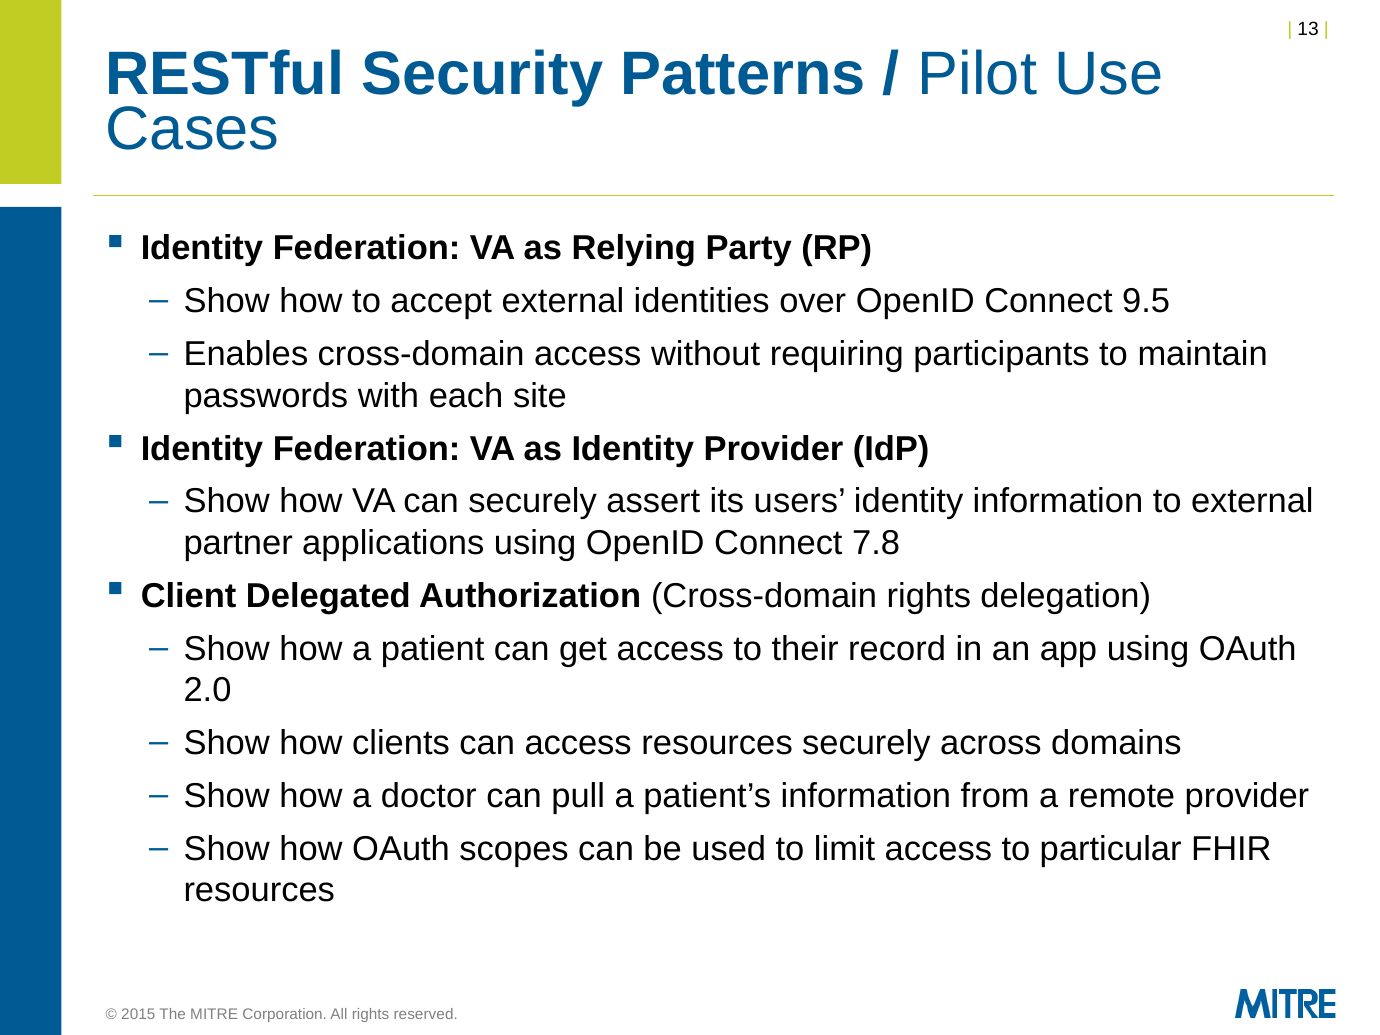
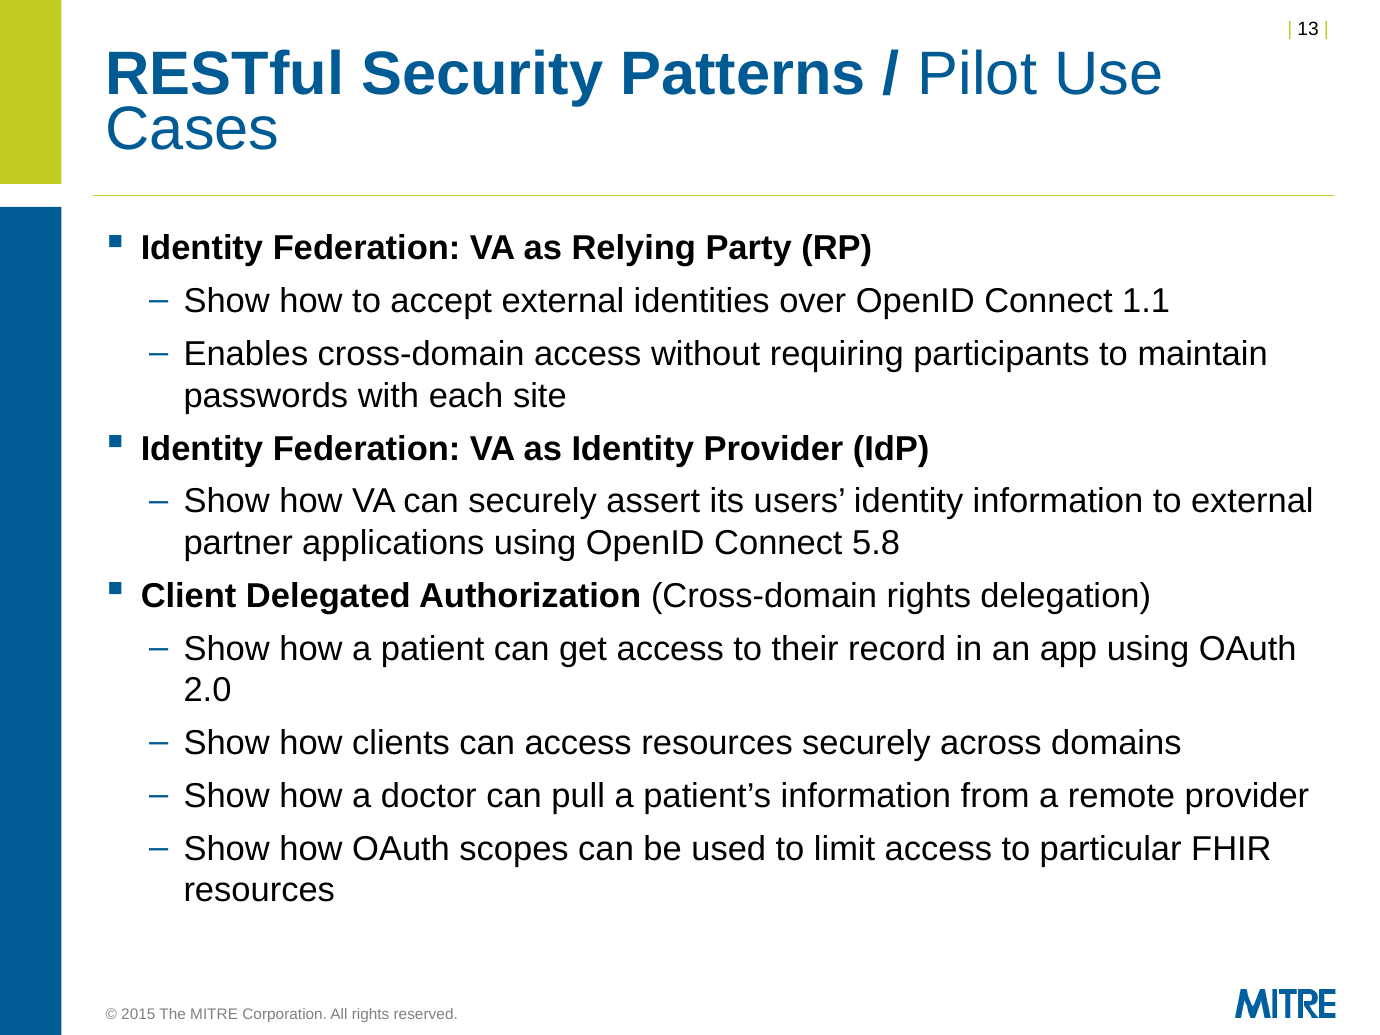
9.5: 9.5 -> 1.1 (1146, 301)
7.8: 7.8 -> 5.8 (876, 543)
